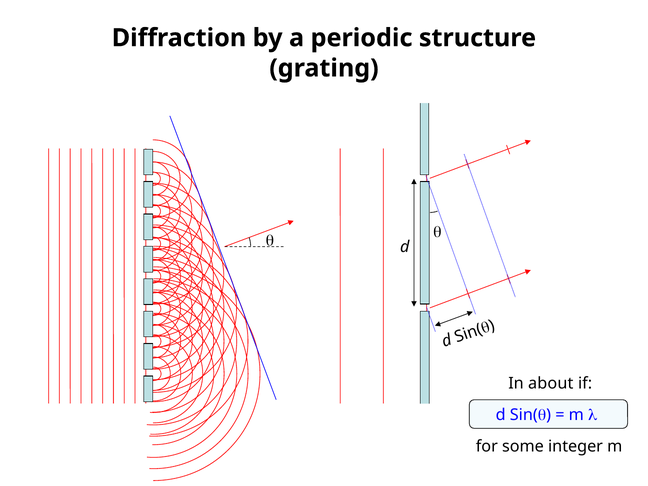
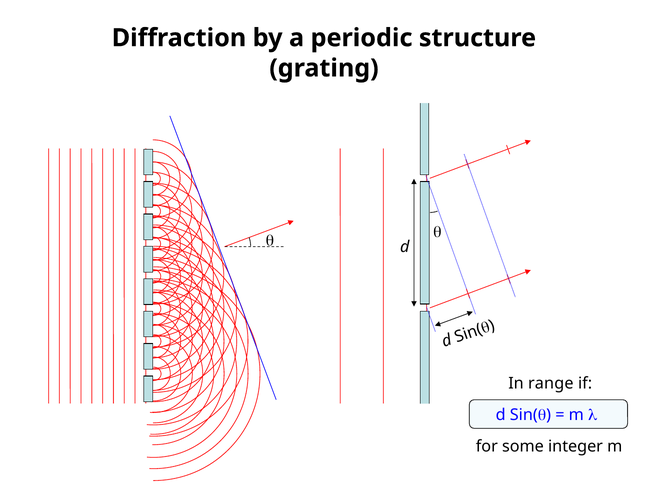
about: about -> range (551, 383)
